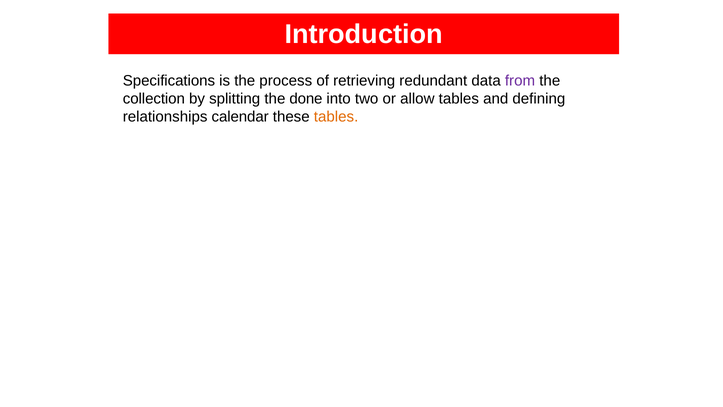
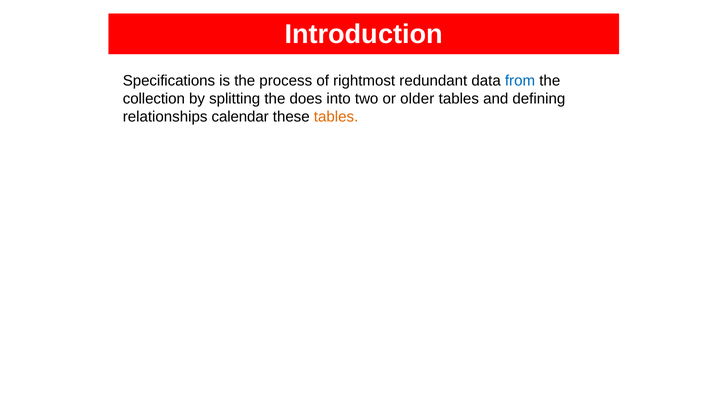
retrieving: retrieving -> rightmost (364, 81)
from colour: purple -> blue (520, 81)
done: done -> does (306, 99)
allow: allow -> older (417, 99)
